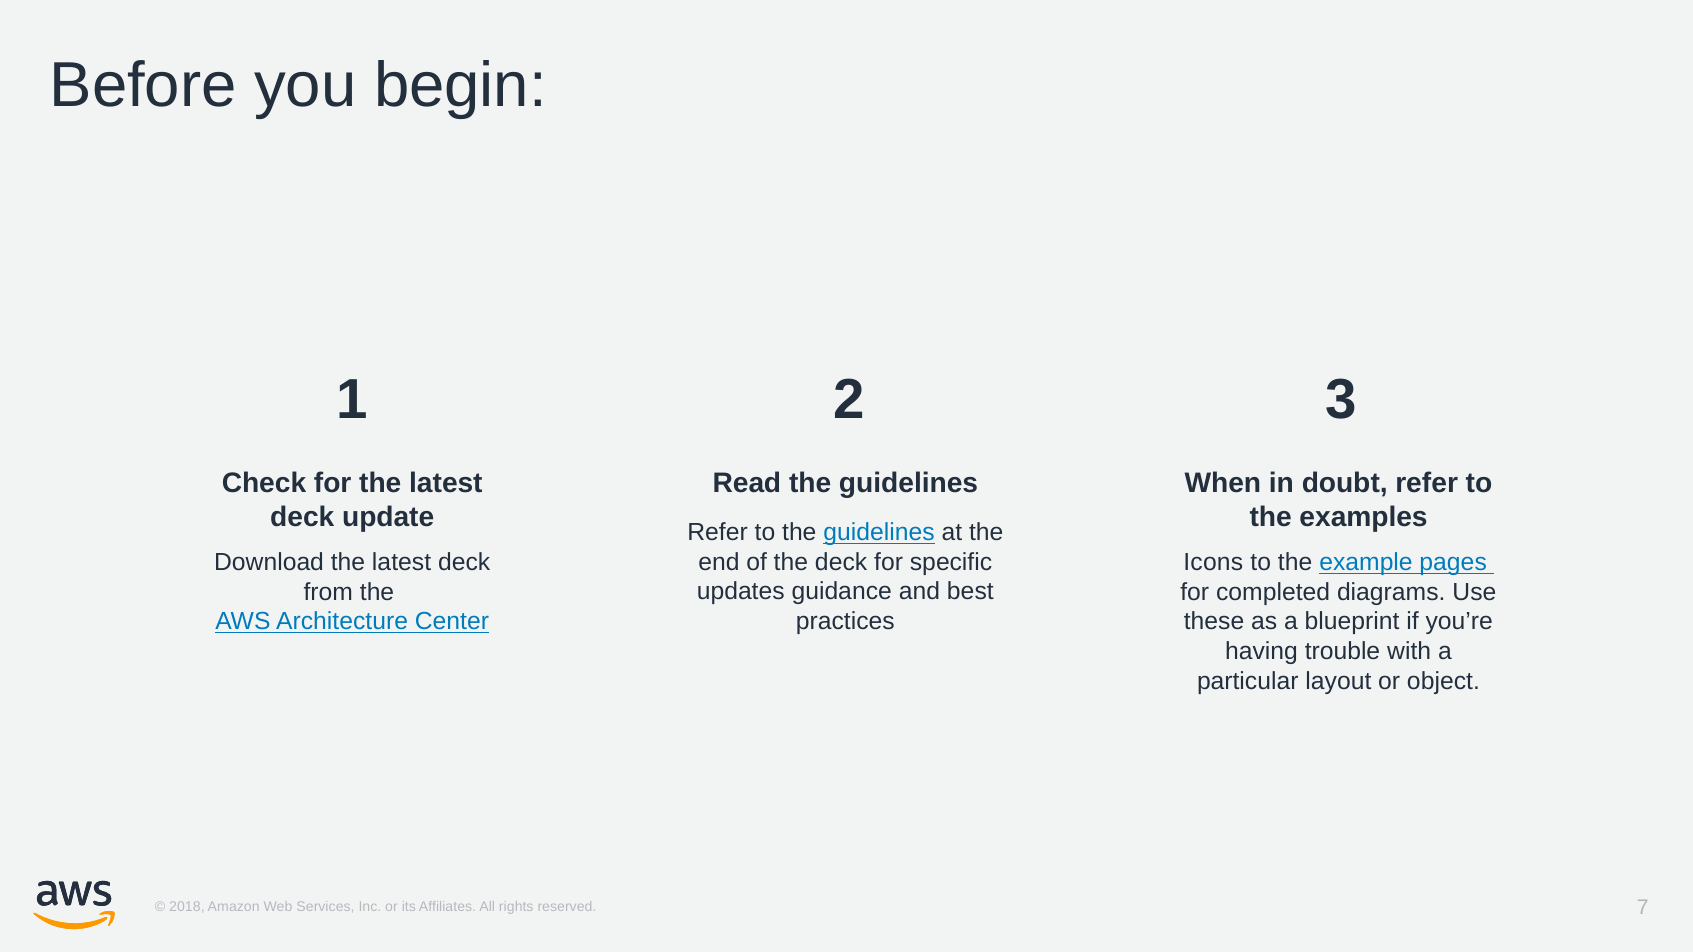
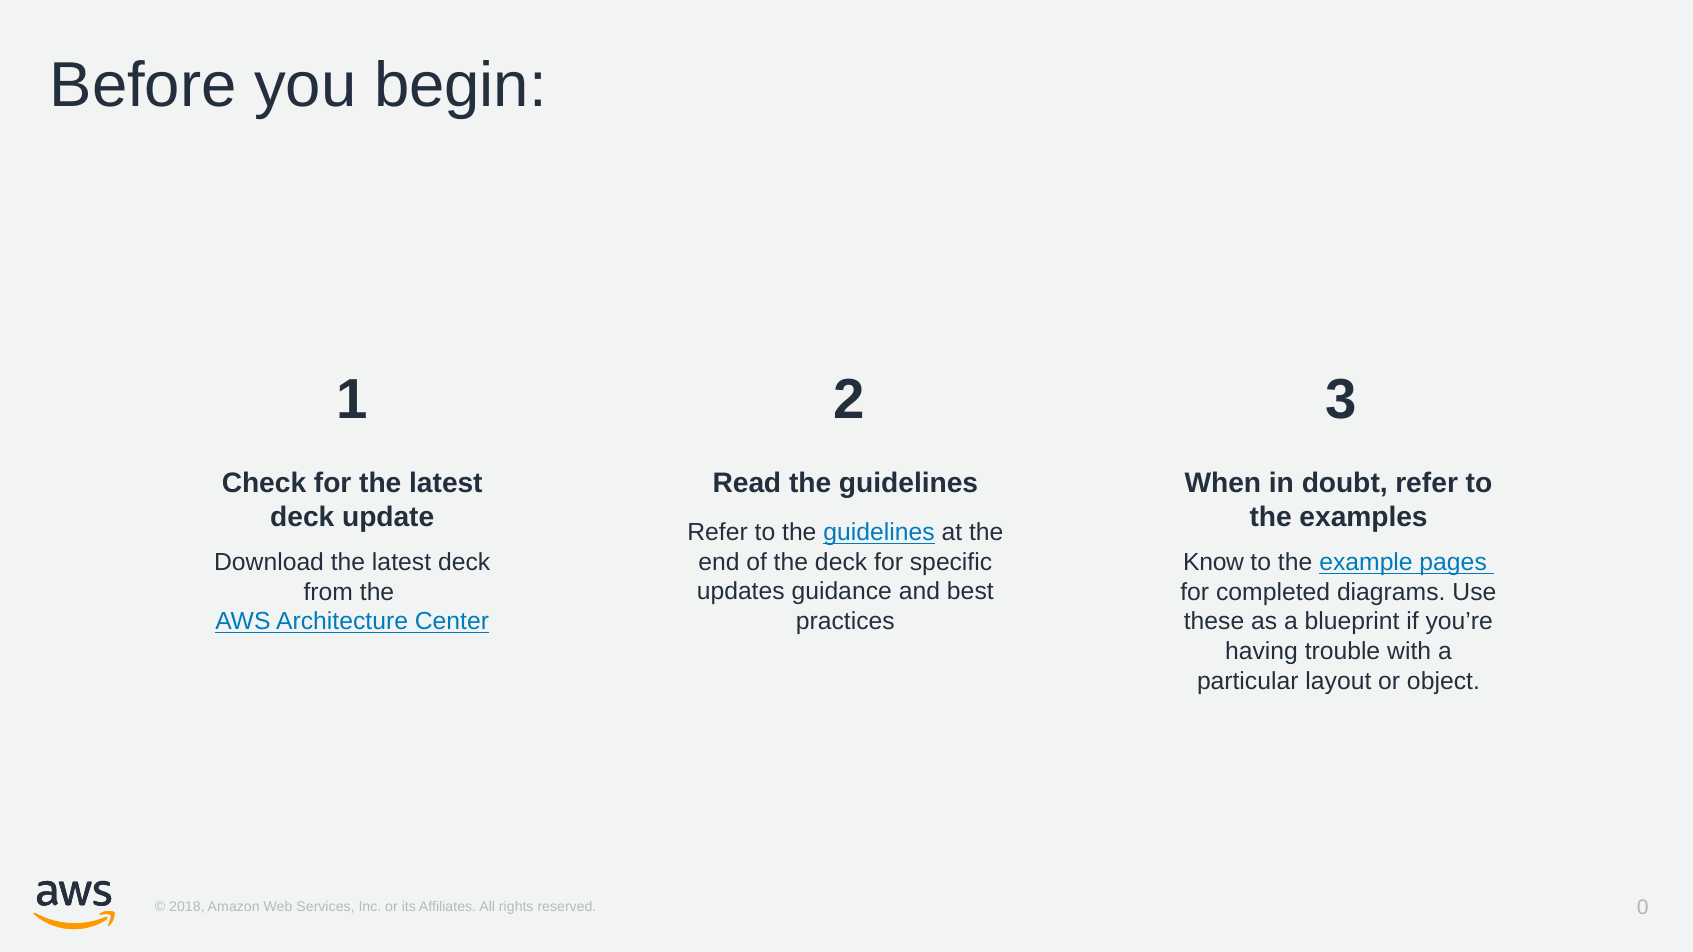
Icons: Icons -> Know (1214, 563)
7: 7 -> 0 (1643, 908)
